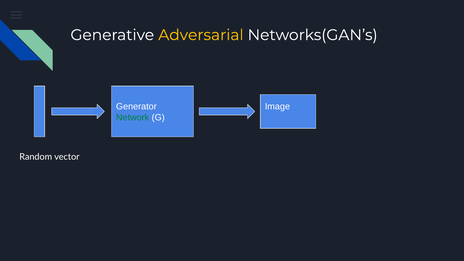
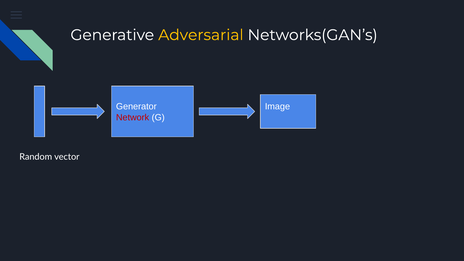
Network colour: green -> red (133, 117)
